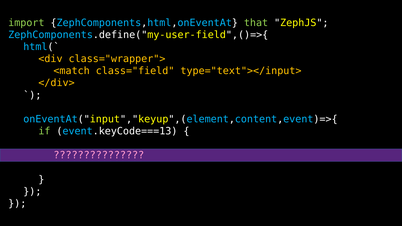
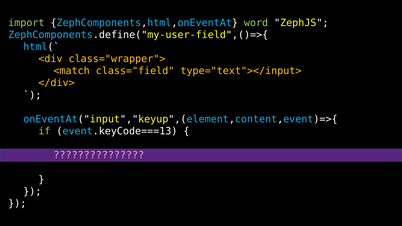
that: that -> word (256, 23)
